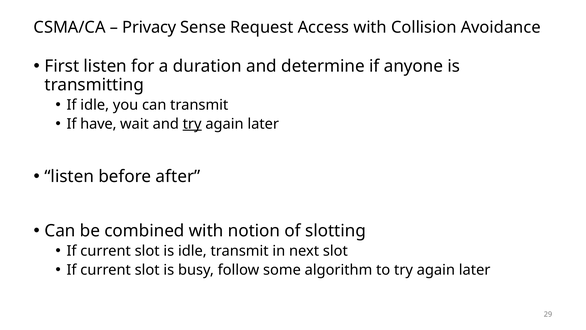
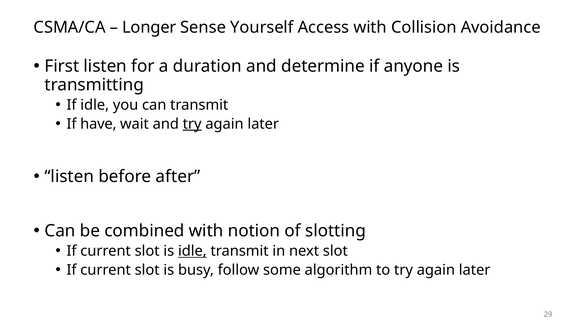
Privacy: Privacy -> Longer (149, 27)
Request: Request -> Yourself (262, 27)
idle underline: none -> present (192, 251)
